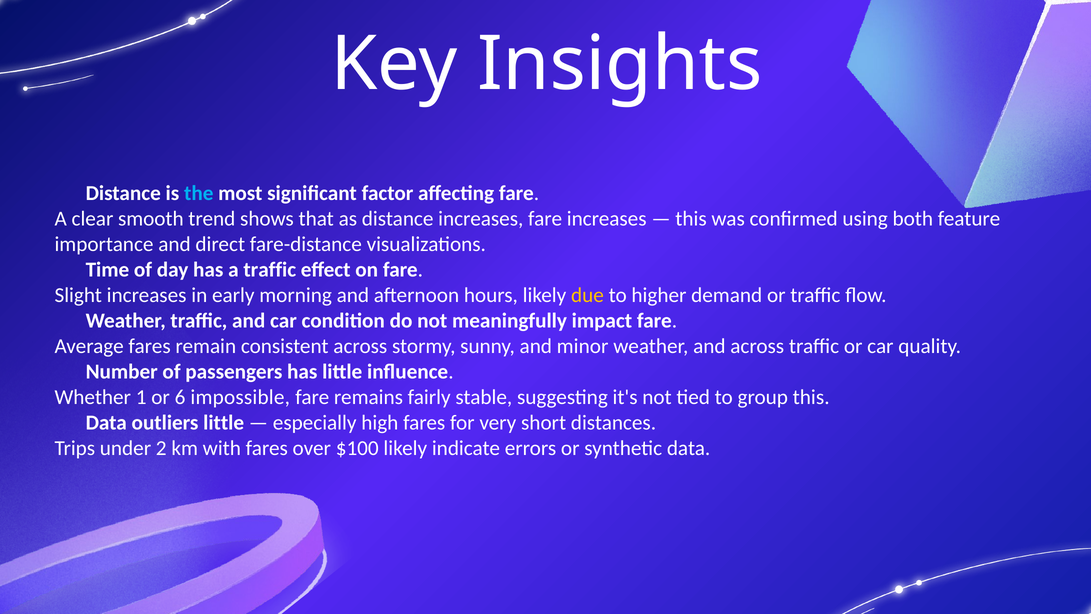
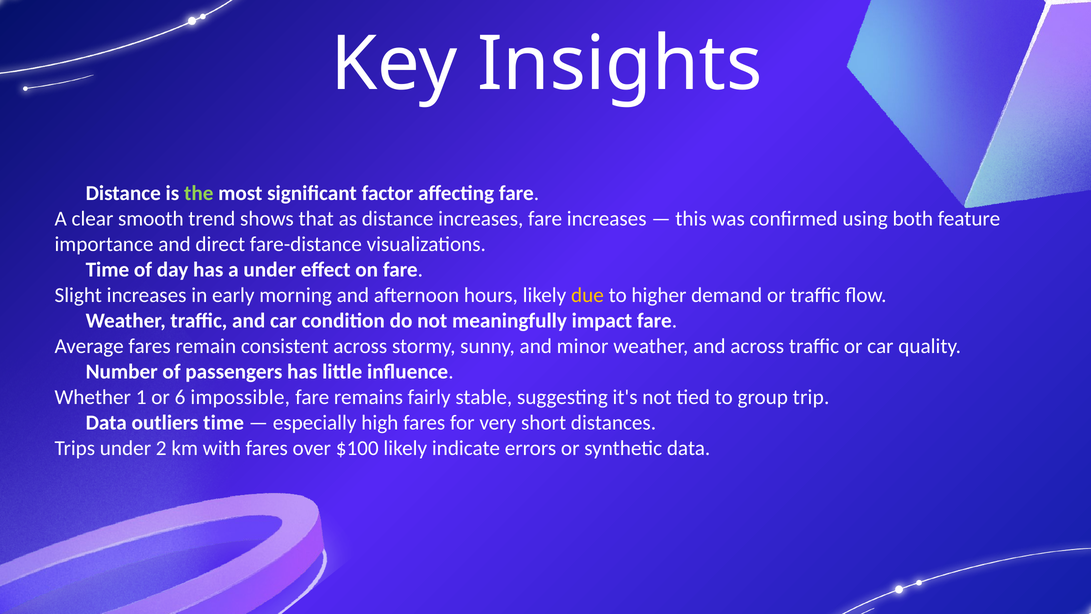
the colour: light blue -> light green (199, 193)
a traffic: traffic -> under (270, 270)
group this: this -> trip (811, 397)
outliers little: little -> time (224, 423)
